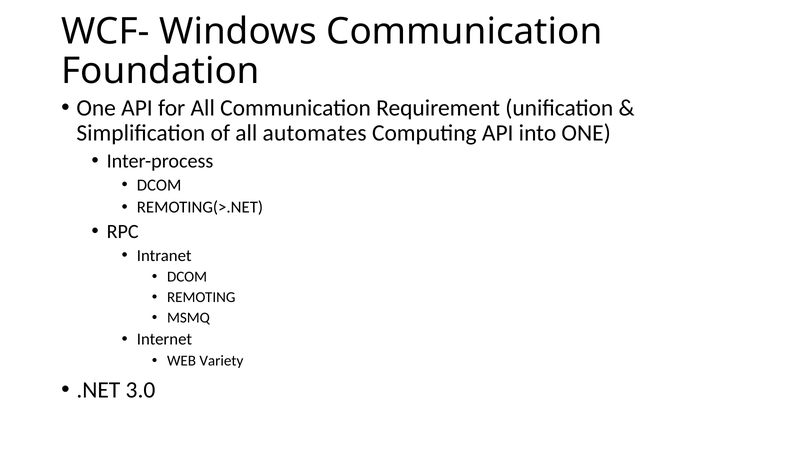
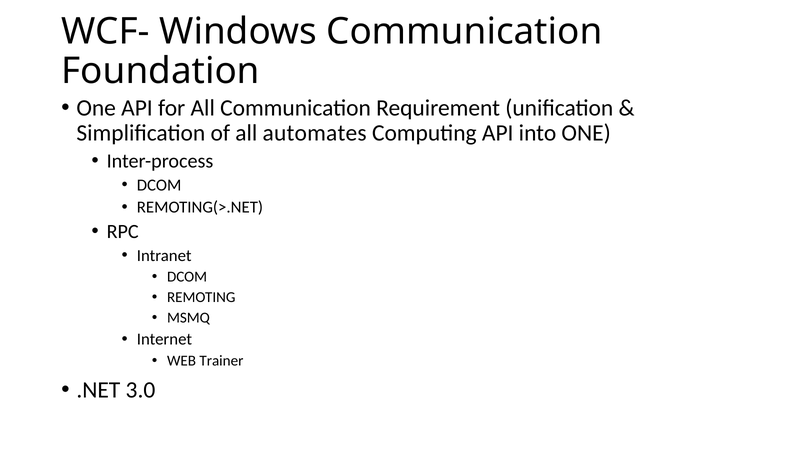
Variety: Variety -> Trainer (221, 361)
